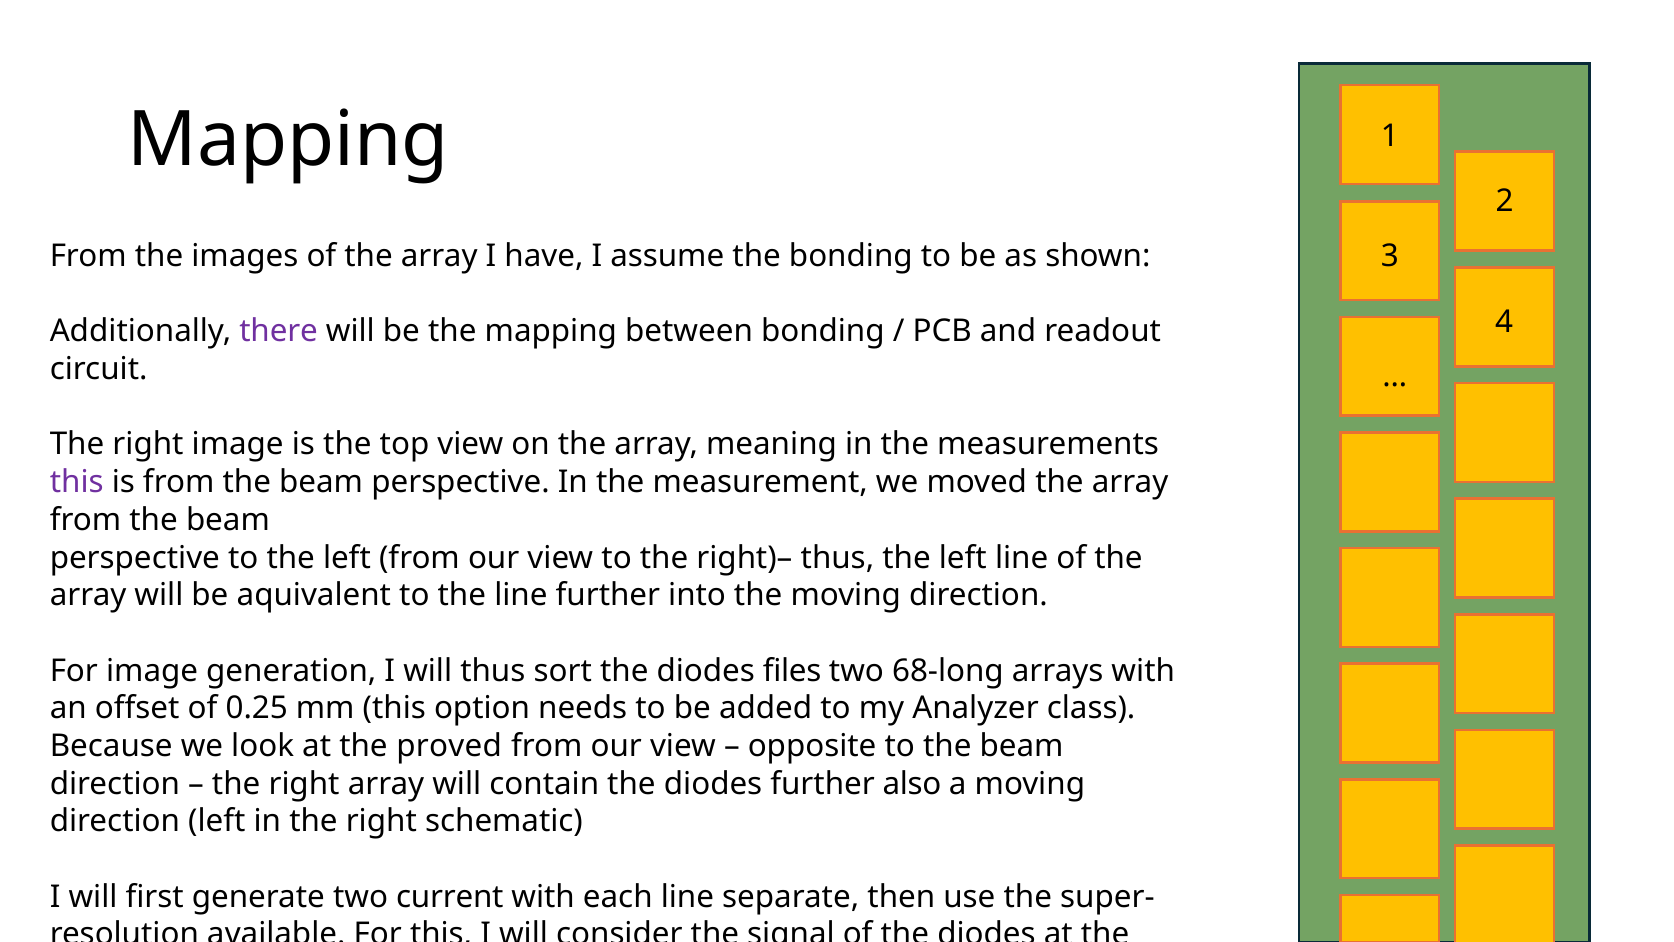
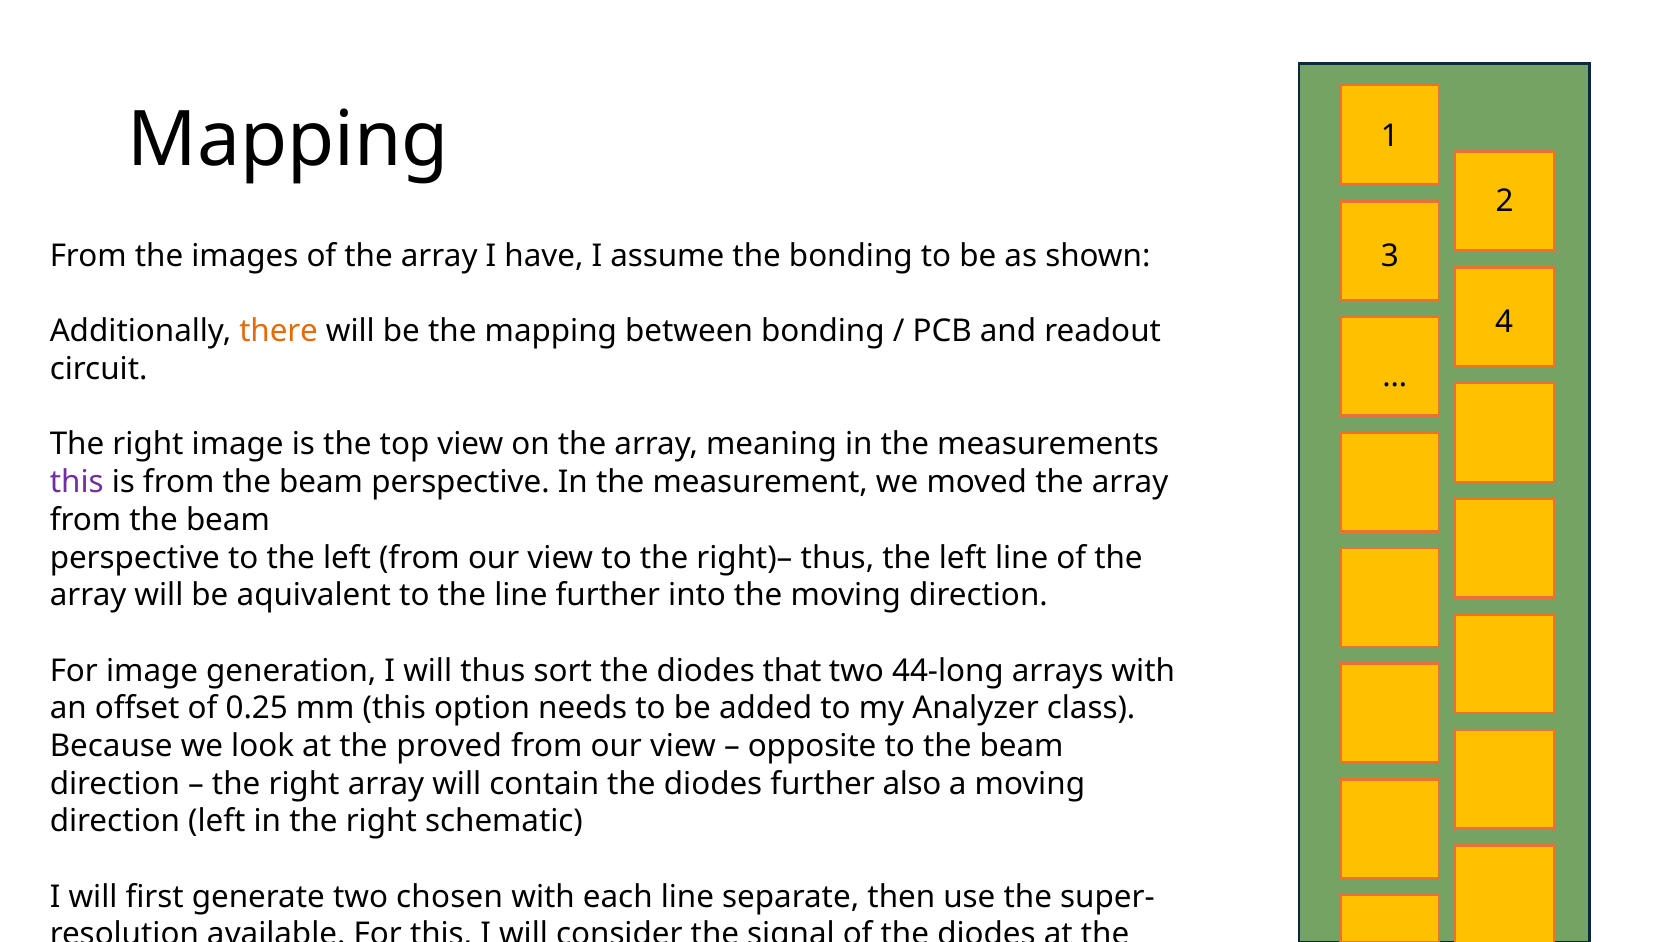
there colour: purple -> orange (279, 331)
files: files -> that (792, 670)
68-long: 68-long -> 44-long (948, 670)
current: current -> chosen (450, 896)
